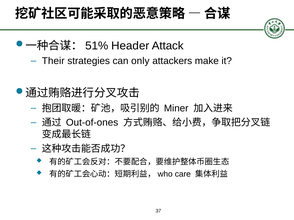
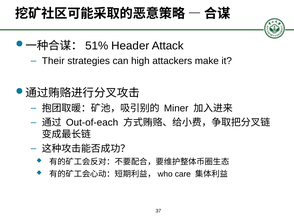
only: only -> high (140, 61)
Out-of-ones: Out-of-ones -> Out-of-each (92, 123)
